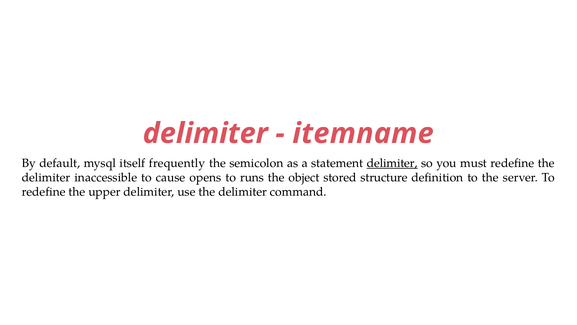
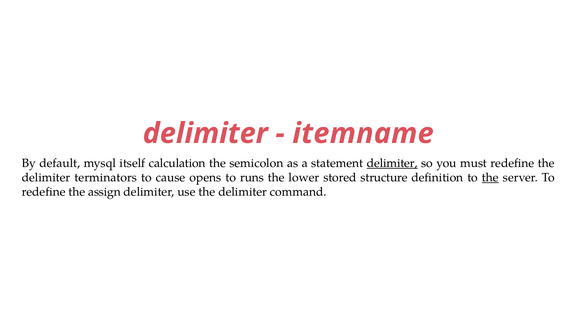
frequently: frequently -> calculation (177, 163)
inaccessible: inaccessible -> terminators (106, 177)
object: object -> lower (304, 177)
the underline: none -> present (490, 177)
upper: upper -> assign (105, 192)
